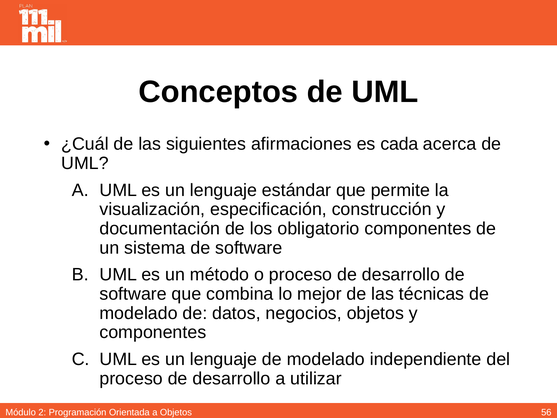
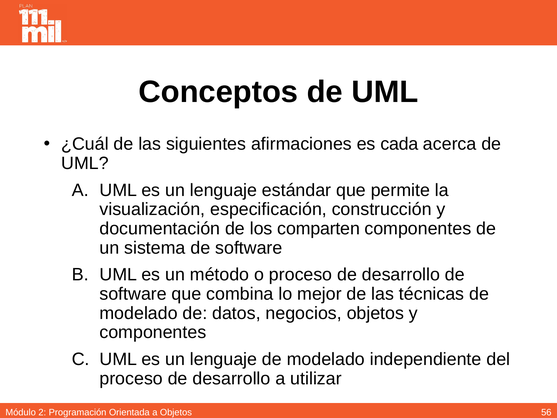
obligatorio: obligatorio -> comparten (319, 228)
